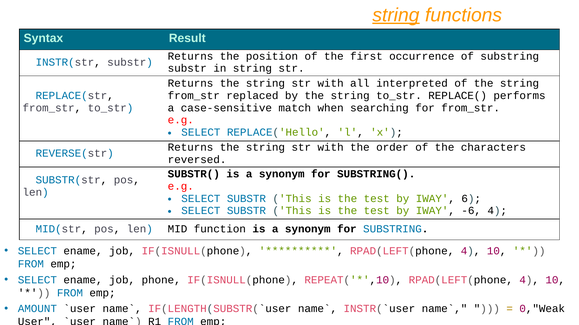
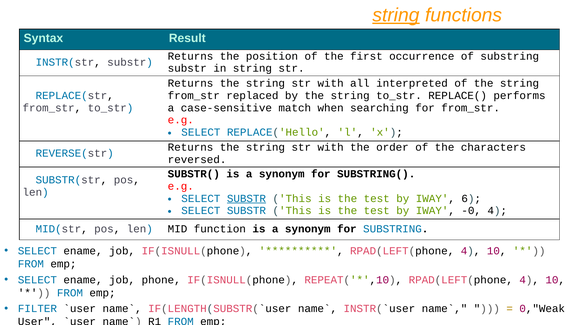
SUBSTR underline: none -> present (246, 199)
-6: -6 -> -0 (471, 211)
AMOUNT: AMOUNT -> FILTER (37, 309)
